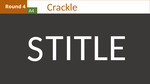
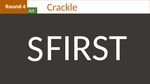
TITLE: TITLE -> FIRST (86, 48)
